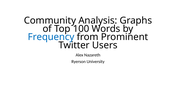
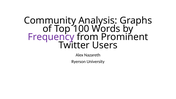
Frequency colour: blue -> purple (51, 37)
